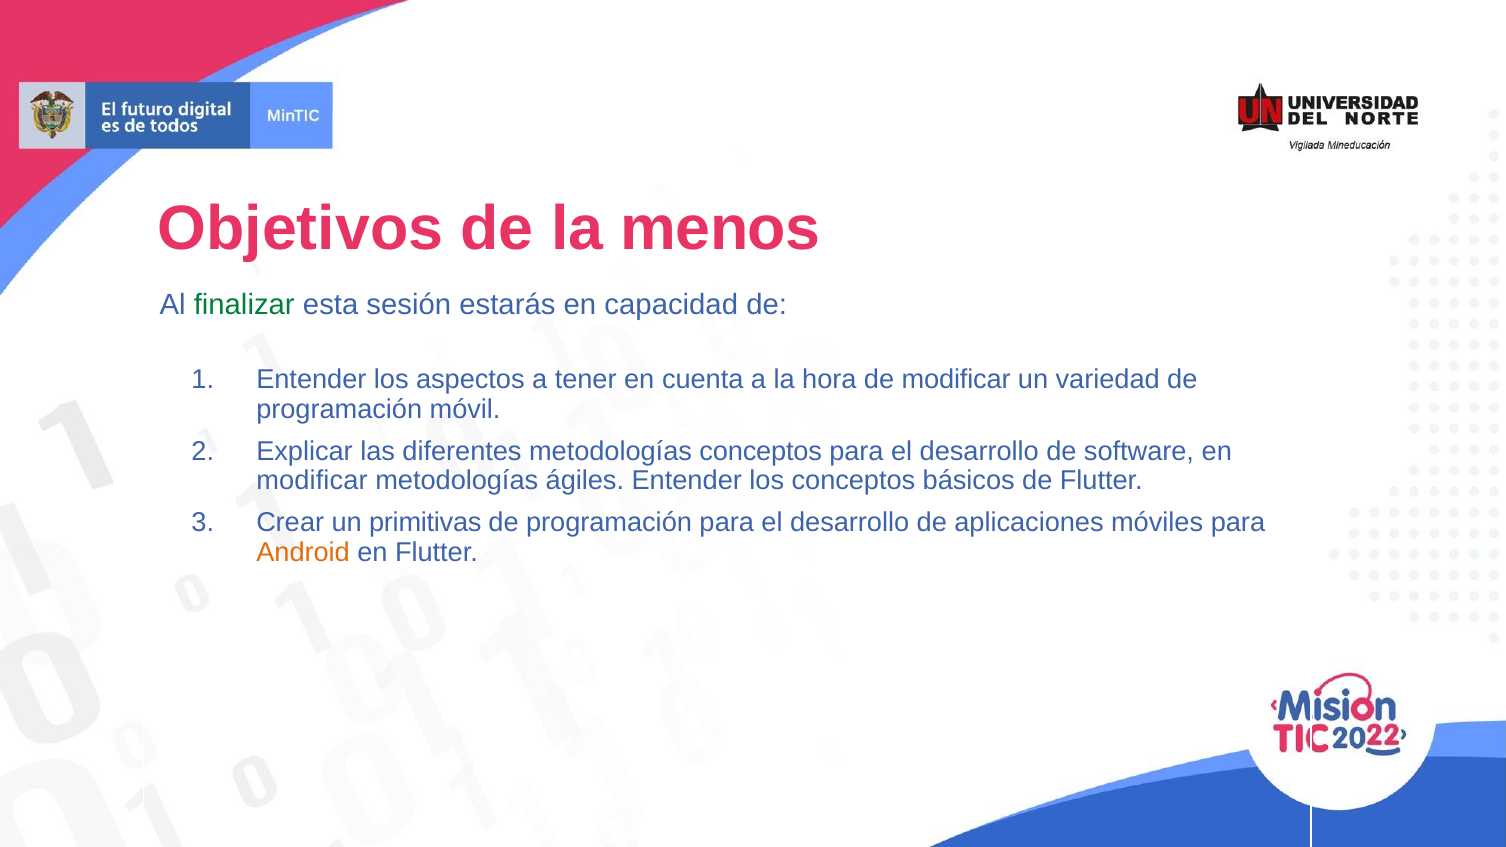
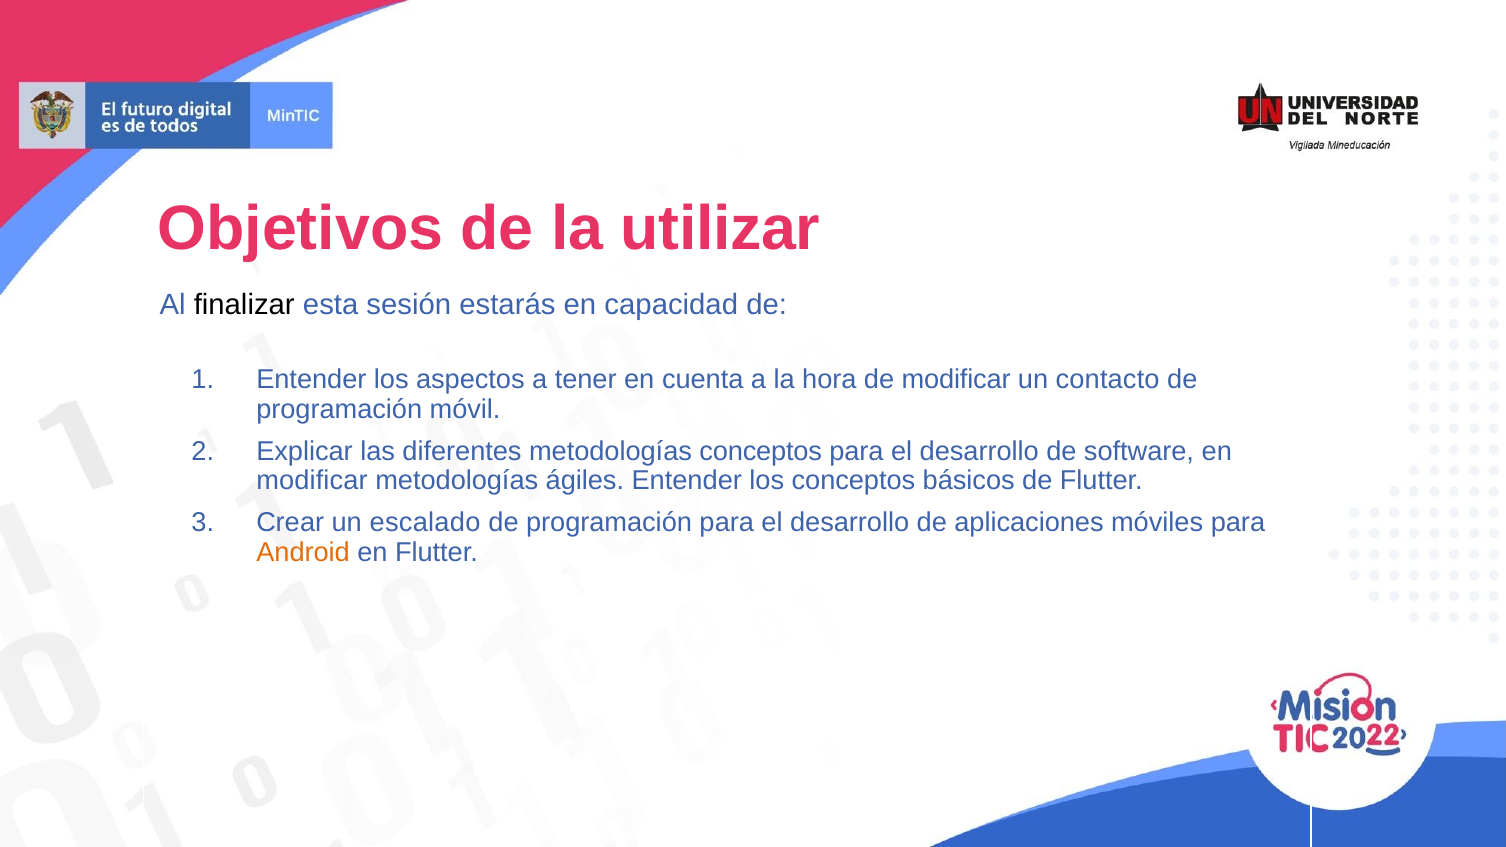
menos: menos -> utilizar (720, 228)
finalizar colour: green -> black (244, 305)
variedad: variedad -> contacto (1108, 380)
primitivas: primitivas -> escalado (425, 523)
